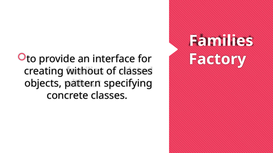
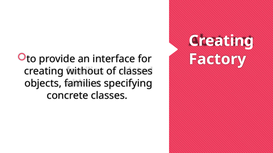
Families: Families -> Creating (221, 41)
pattern: pattern -> families (83, 84)
